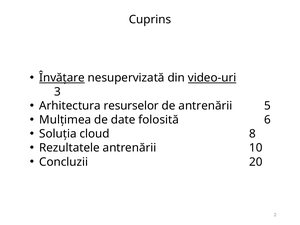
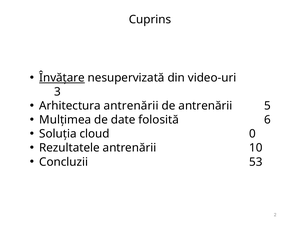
video-uri underline: present -> none (212, 78)
Arhitectura resurselor: resurselor -> antrenării (131, 106)
8: 8 -> 0 (253, 134)
20: 20 -> 53 (256, 162)
